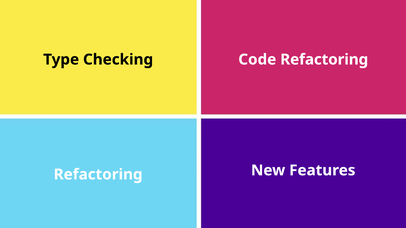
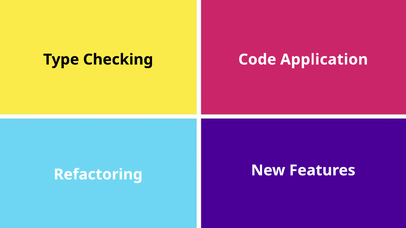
Code Refactoring: Refactoring -> Application (324, 60)
